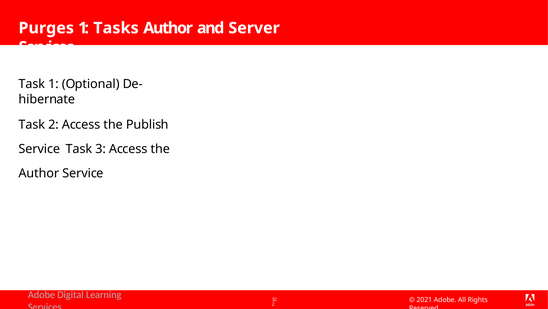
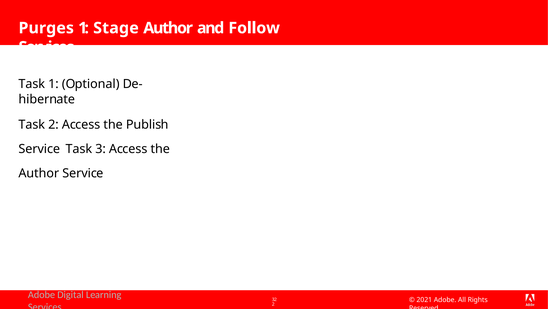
Tasks: Tasks -> Stage (116, 28)
Server: Server -> Follow (254, 28)
